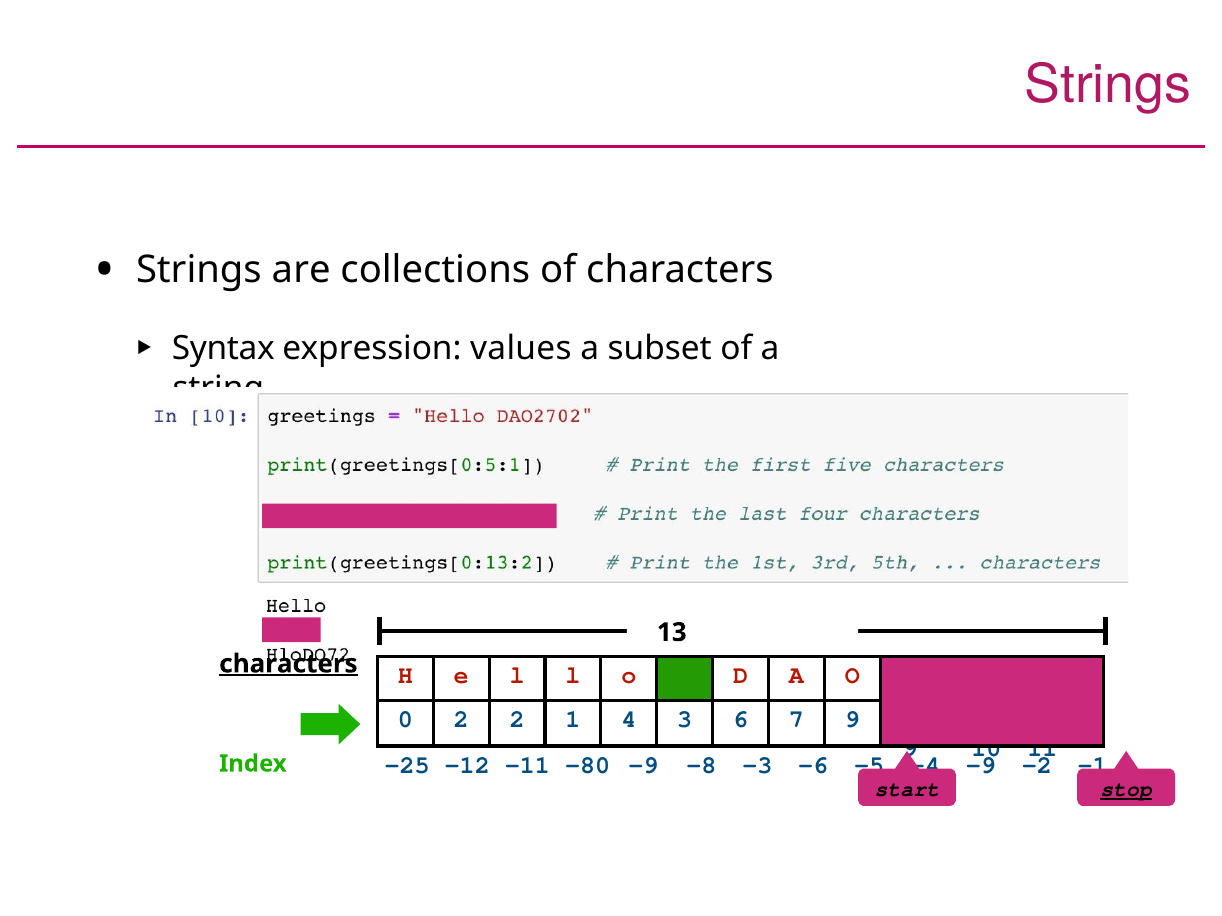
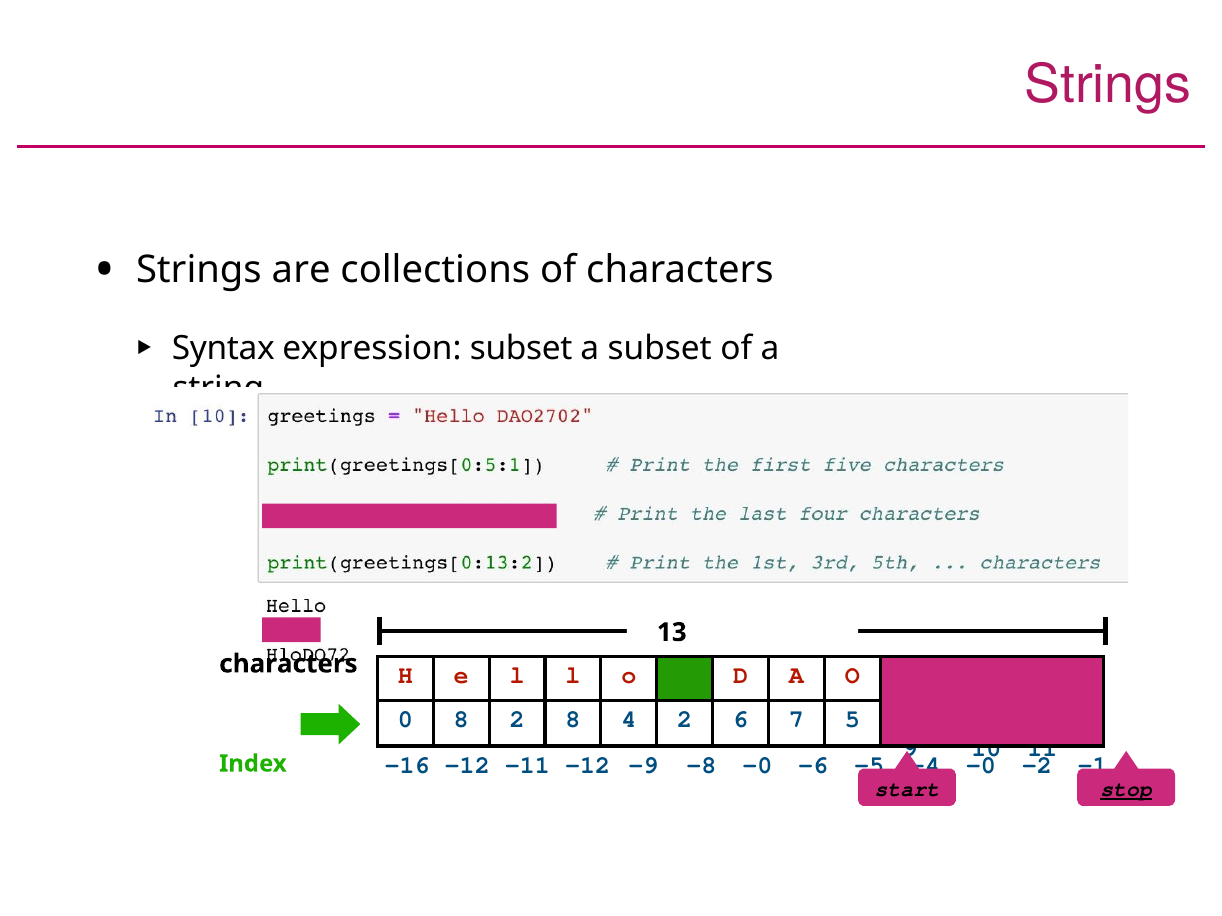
expression values: values -> subset (521, 349)
characters underline: present -> none (288, 664)
2: 2 -> 8 (461, 719)
2 1: 1 -> 8 (573, 719)
4 3: 3 -> 2 (685, 719)
7 9: 9 -> 5 (852, 719)
-25: -25 -> -16 (407, 766)
-11 -80: -80 -> -12 (588, 766)
-8 -3: -3 -> -0 (757, 766)
-9: -9 -> -0 (981, 766)
